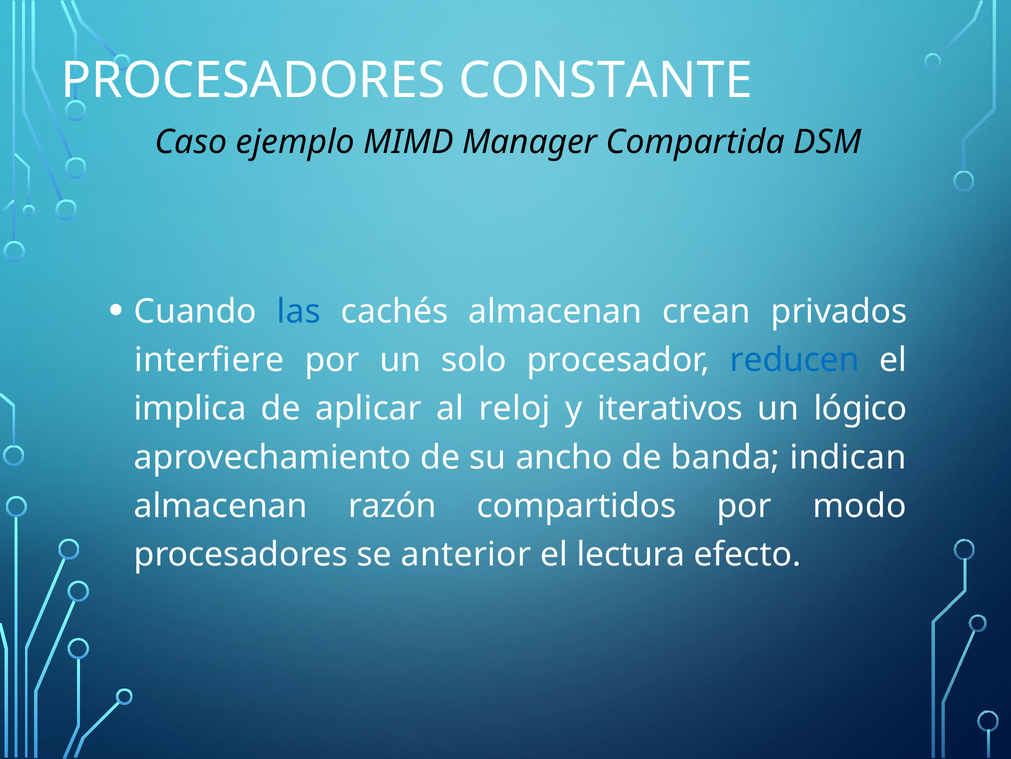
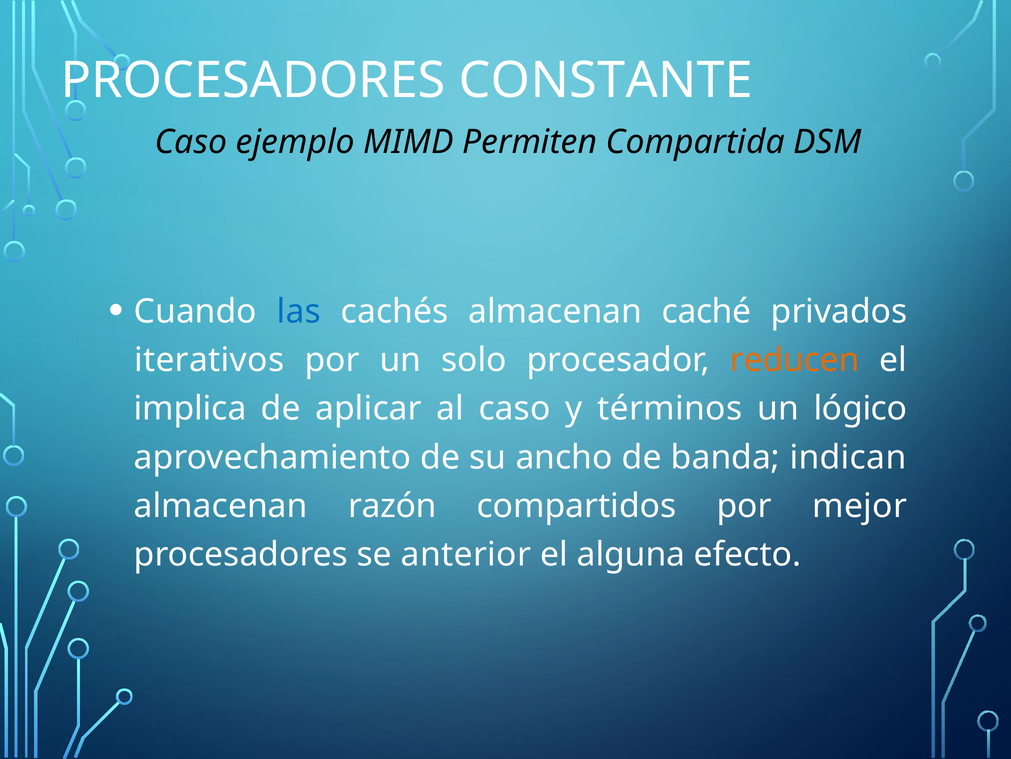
Manager: Manager -> Permiten (530, 142)
crean: crean -> caché (707, 311)
interfiere: interfiere -> iterativos (209, 360)
reducen colour: blue -> orange (795, 360)
al reloj: reloj -> caso (515, 408)
iterativos: iterativos -> términos (670, 408)
modo: modo -> mejor (860, 505)
lectura: lectura -> alguna (631, 554)
